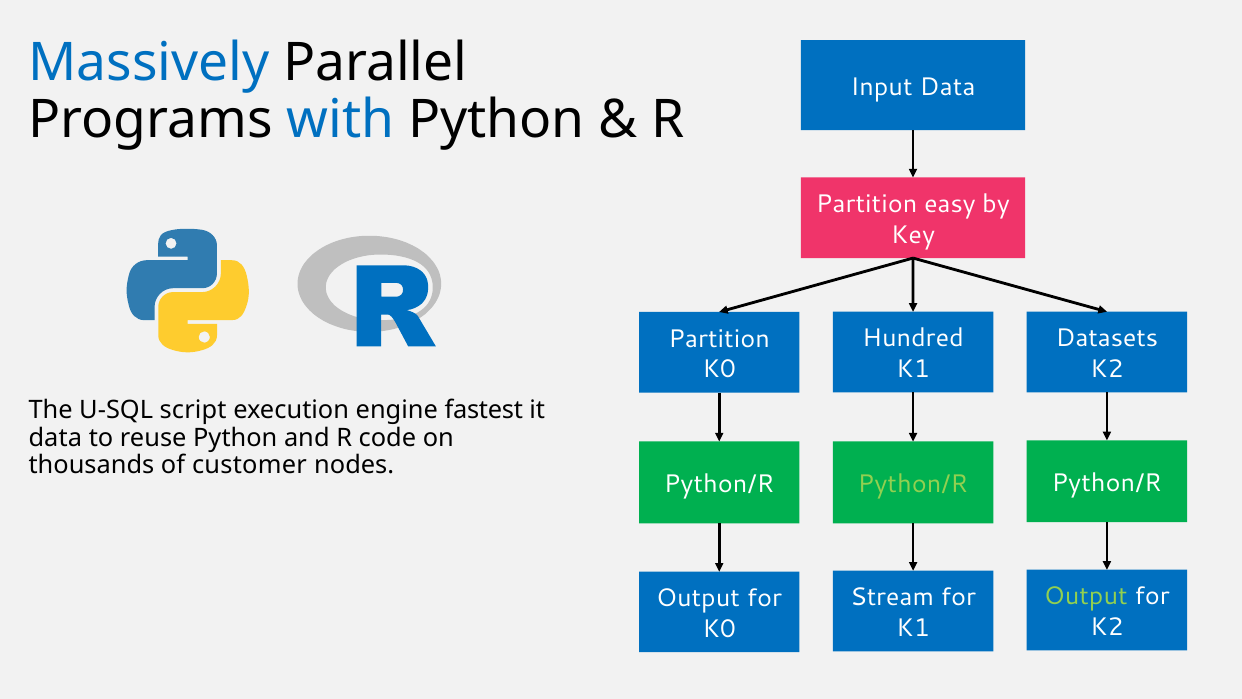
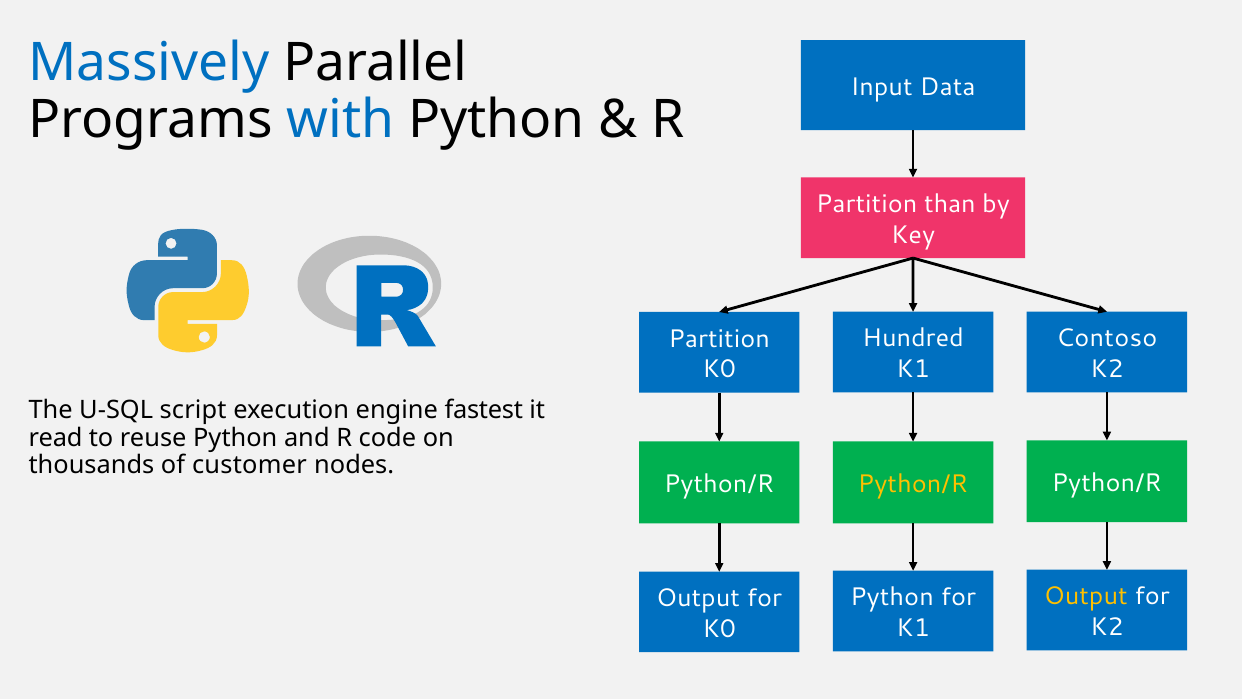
easy: easy -> than (950, 204)
Datasets: Datasets -> Contoso (1107, 338)
data: data -> read (55, 438)
Python/R colour: light green -> yellow (913, 484)
Output colour: light green -> yellow (1086, 596)
Stream: Stream -> Python (892, 597)
